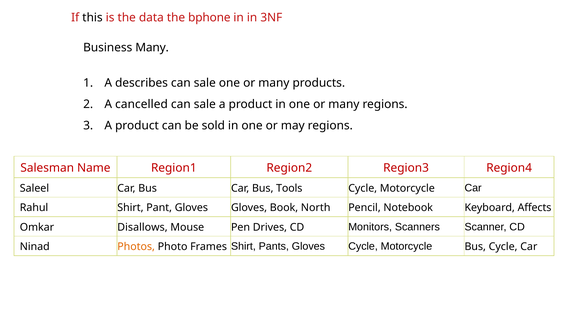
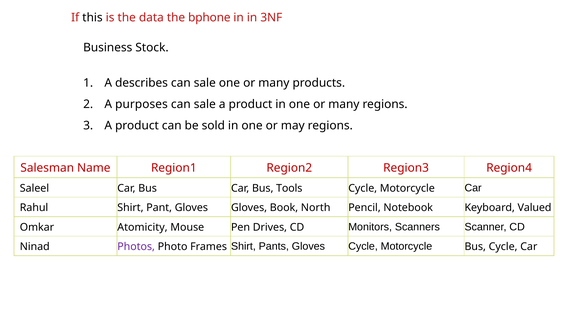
Business Many: Many -> Stock (152, 47)
cancelled: cancelled -> purposes (141, 104)
Affects: Affects -> Valued (535, 207)
Disallows: Disallows -> Atomicity (142, 227)
Photos colour: orange -> purple (136, 246)
